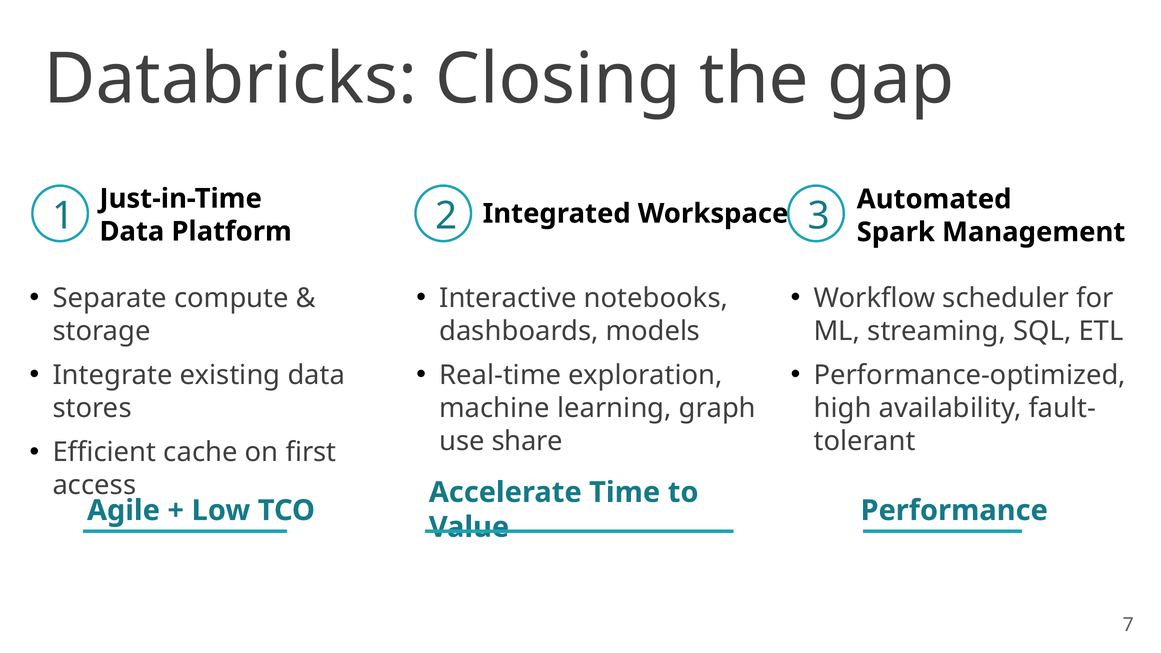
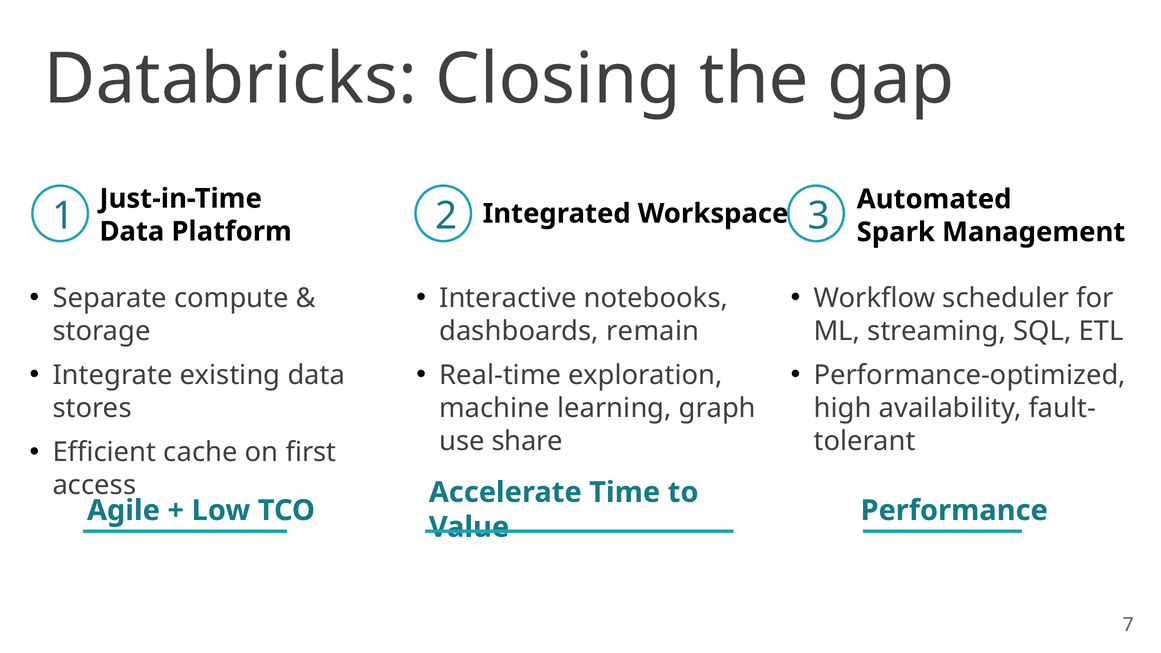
models: models -> remain (653, 331)
